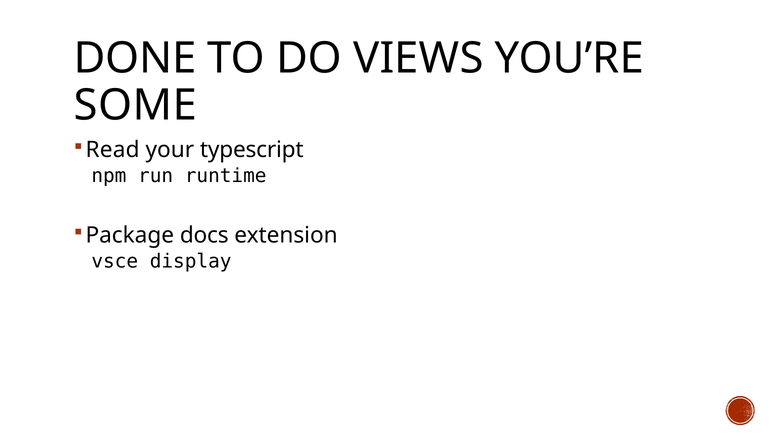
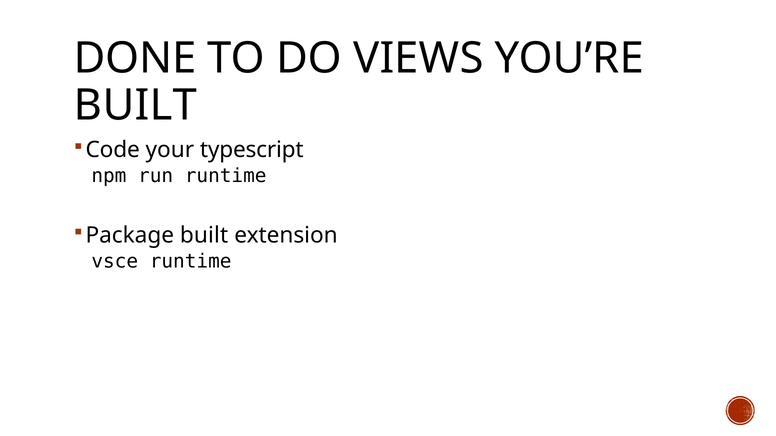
SOME: SOME -> BUILT (135, 105)
Read: Read -> Code (113, 150)
Package docs: docs -> built (204, 236)
vsce display: display -> runtime (191, 262)
